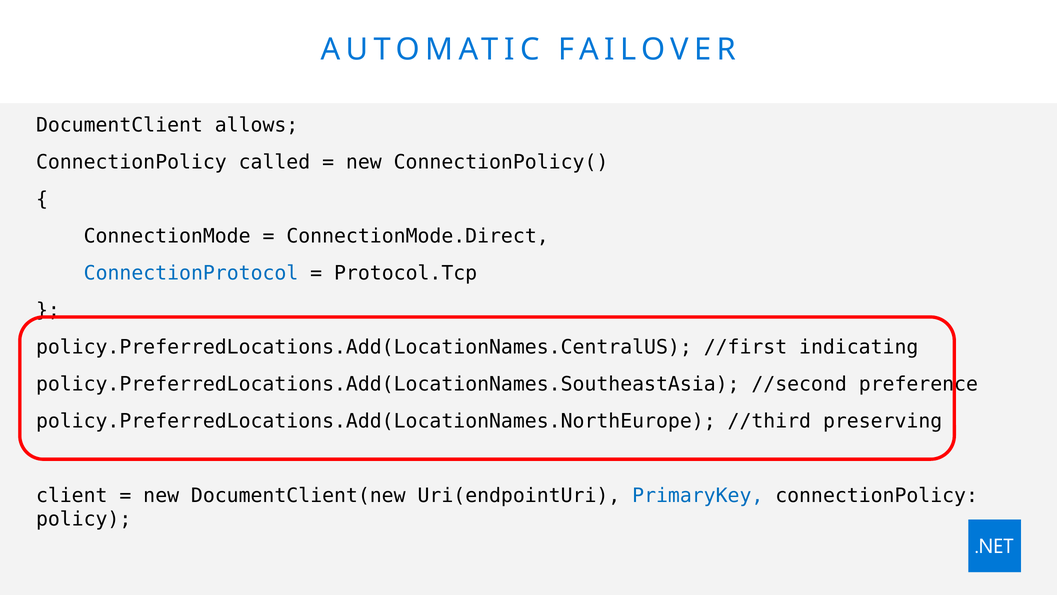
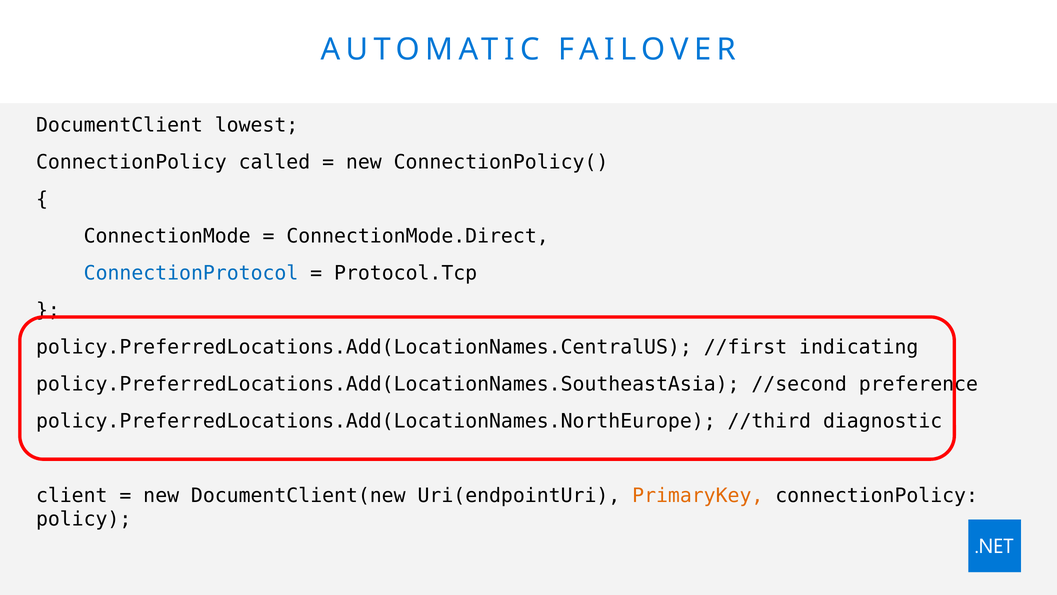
allows: allows -> lowest (257, 125)
preserving: preserving -> diagnostic (883, 421)
PrimaryKey colour: blue -> orange (698, 495)
